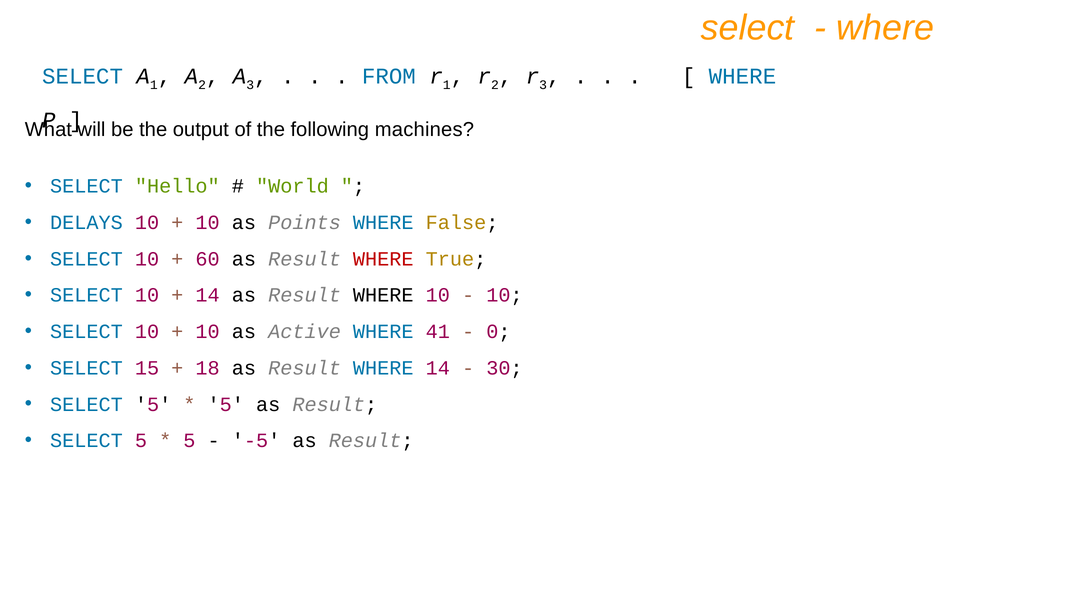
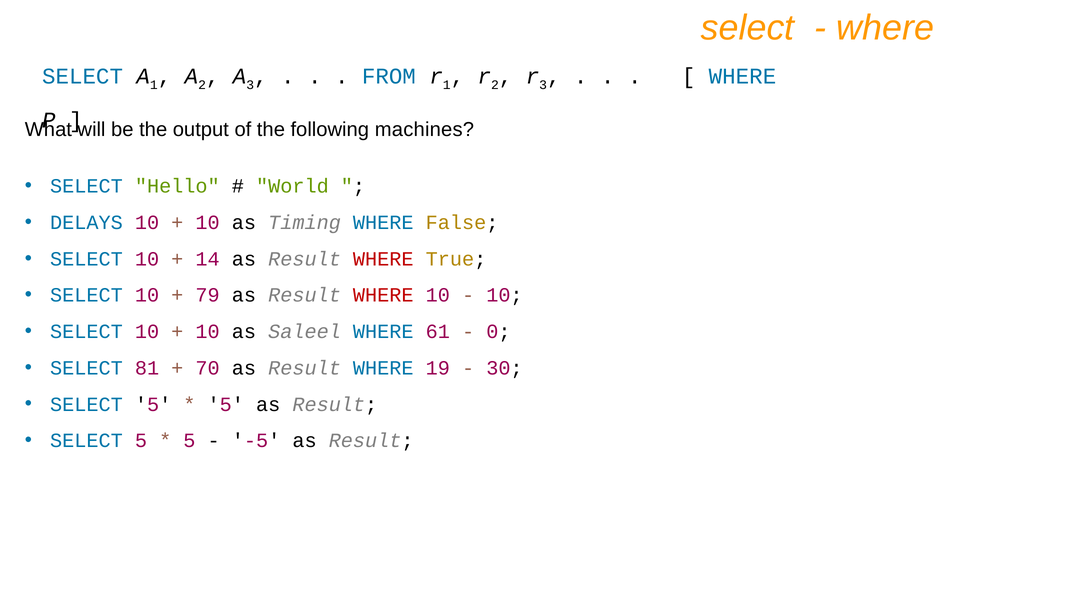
Points: Points -> Timing (305, 223)
60: 60 -> 14 (208, 259)
14: 14 -> 79 (208, 295)
WHERE colour: black -> red (383, 295)
Active: Active -> Saleel (305, 332)
41: 41 -> 61 (438, 332)
15: 15 -> 81 (147, 368)
18: 18 -> 70 (208, 368)
WHERE 14: 14 -> 19 (438, 368)
